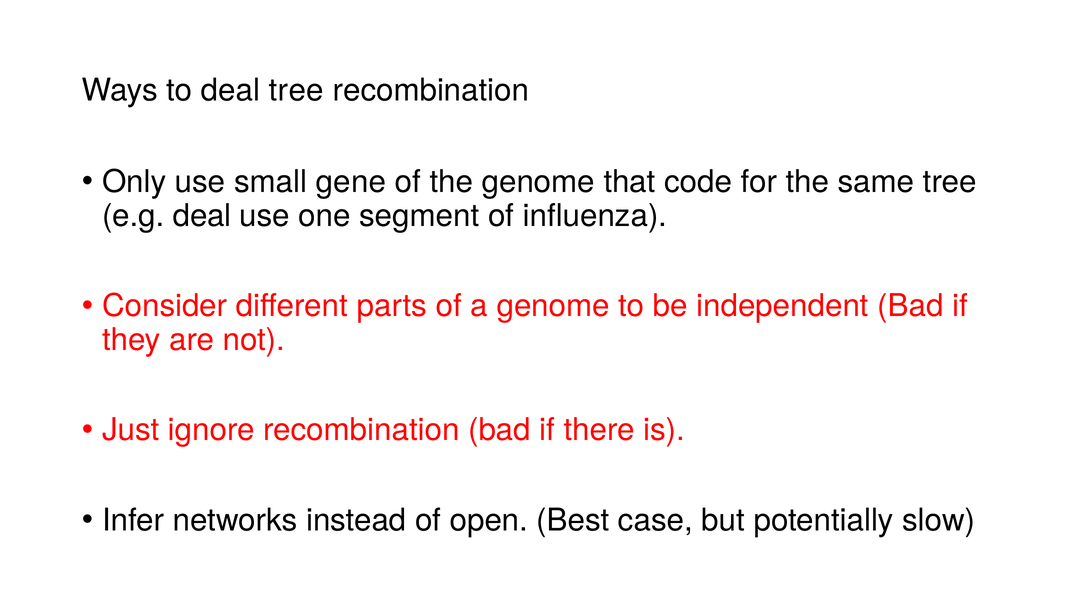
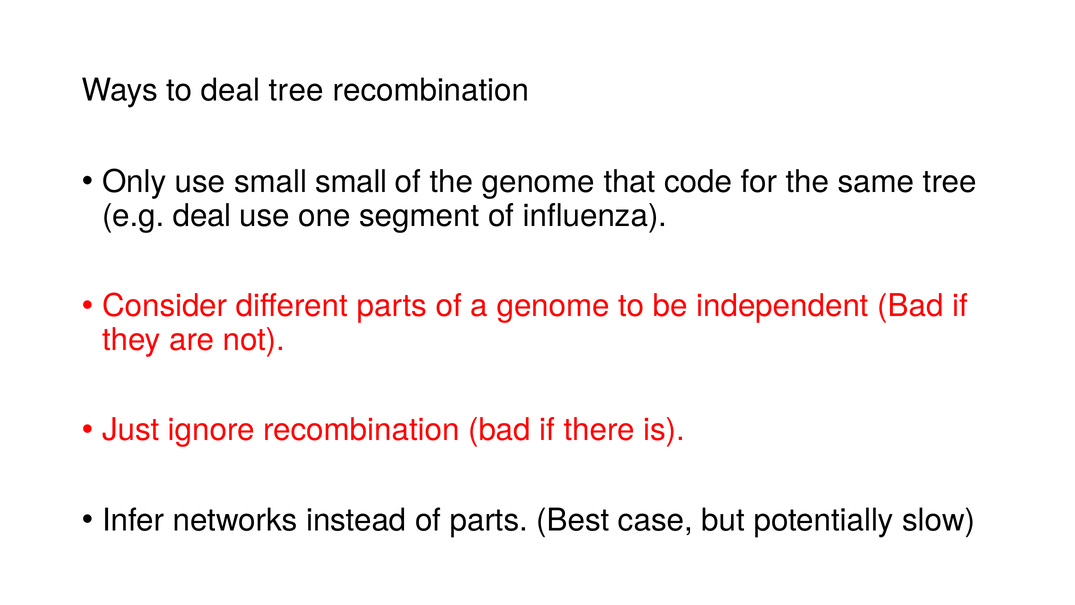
small gene: gene -> small (351, 182)
of open: open -> parts (489, 520)
